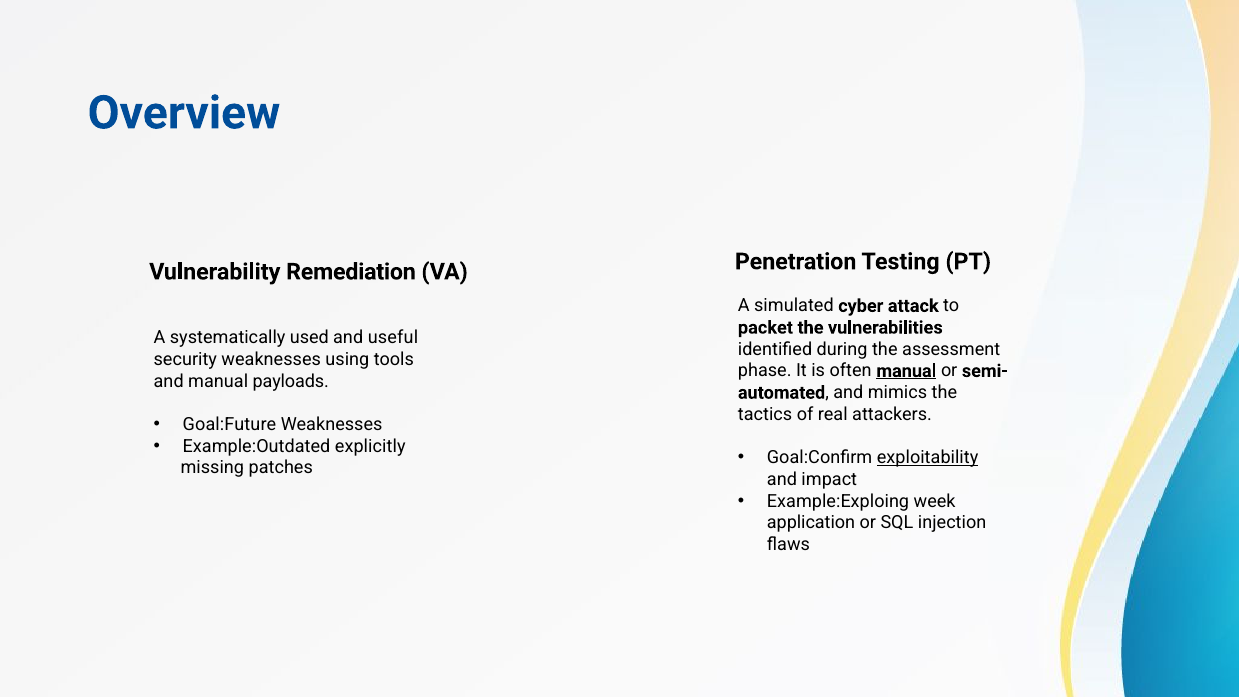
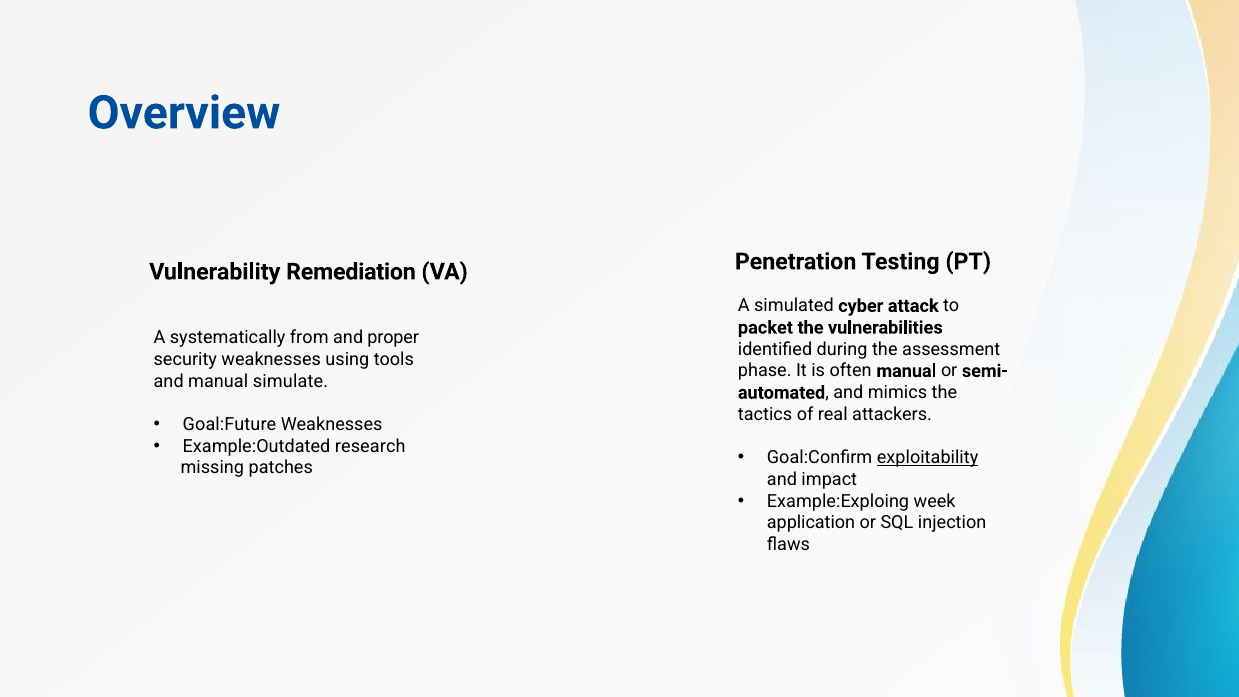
used: used -> from (309, 338)
useful: useful -> proper (393, 338)
manual underline: present -> none (906, 371)
payloads: payloads -> simulate (291, 381)
explicitly: explicitly -> research (370, 446)
